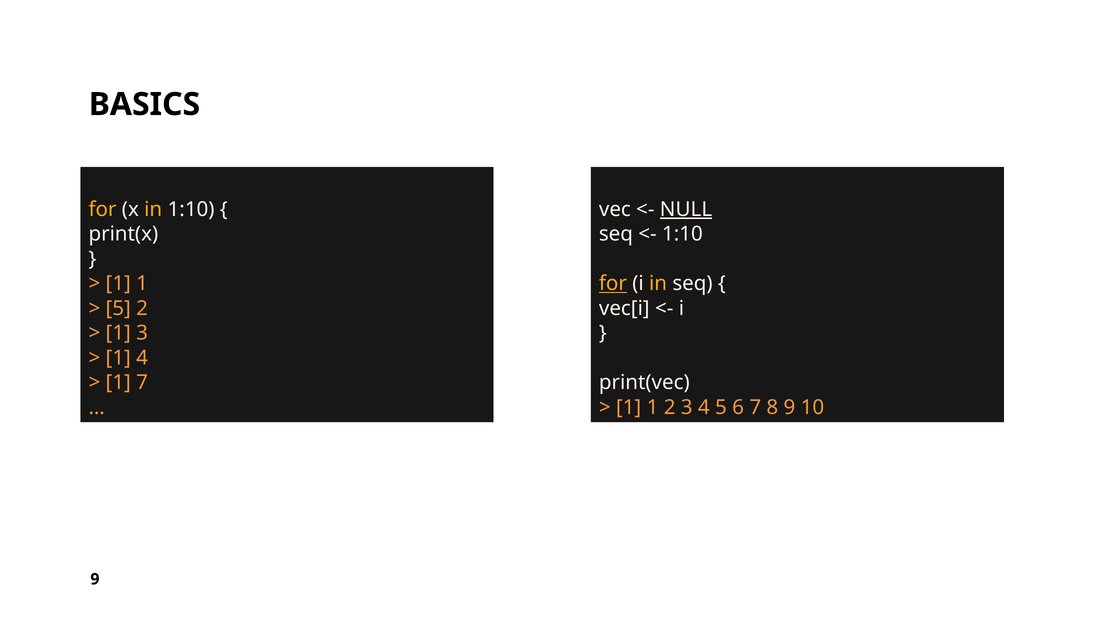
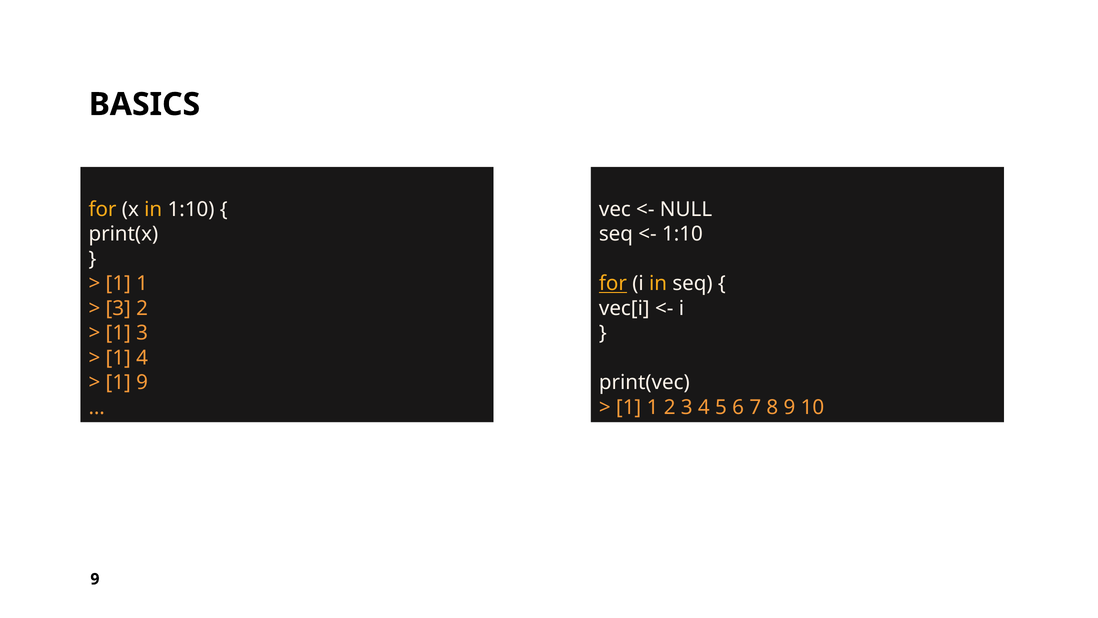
NULL underline: present -> none (686, 209)
5: 5 -> 3 (118, 308)
1 7: 7 -> 9 (142, 382)
